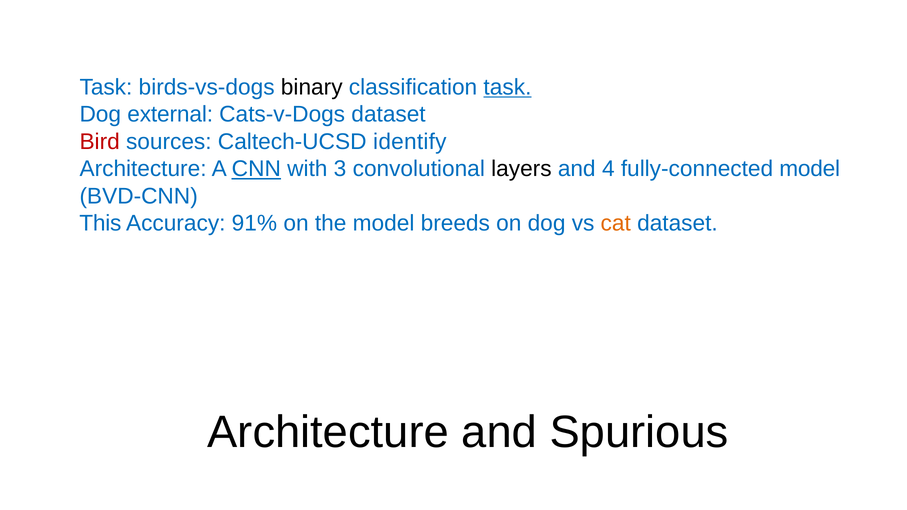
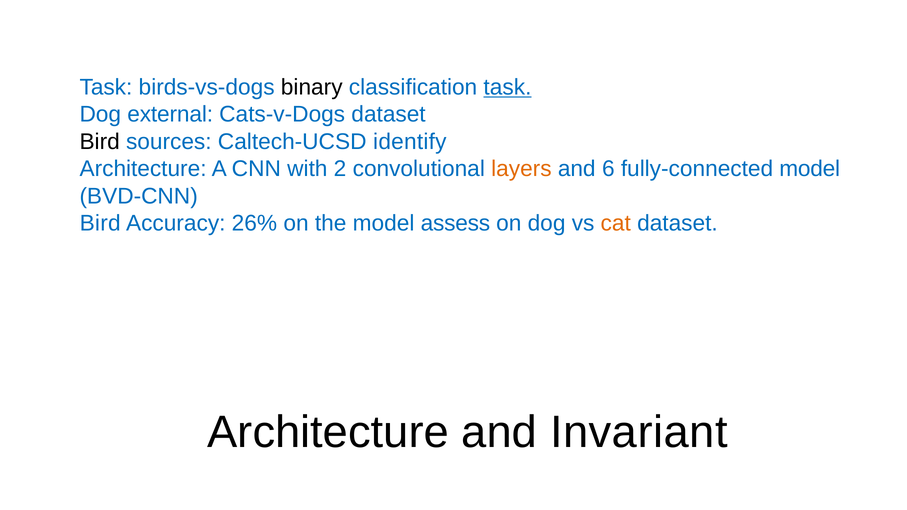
Bird colour: red -> black (100, 142)
CNN underline: present -> none (256, 169)
3: 3 -> 2 (340, 169)
layers colour: black -> orange (521, 169)
4: 4 -> 6 (608, 169)
This: This -> Bird (100, 223)
91%: 91% -> 26% (254, 223)
breeds: breeds -> assess (455, 223)
Spurious: Spurious -> Invariant (639, 432)
